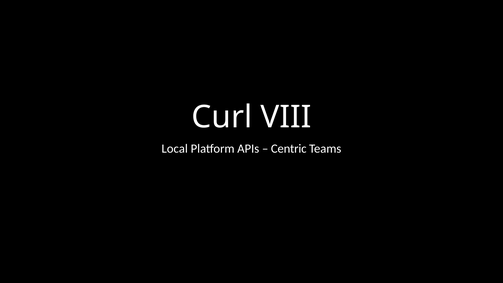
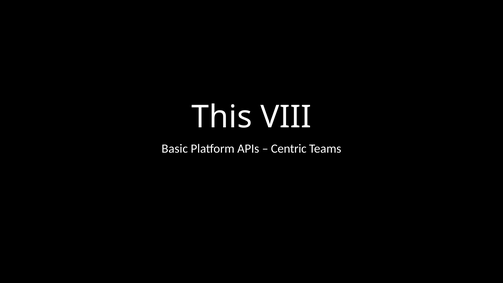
Curl: Curl -> This (222, 117)
Local: Local -> Basic (175, 149)
